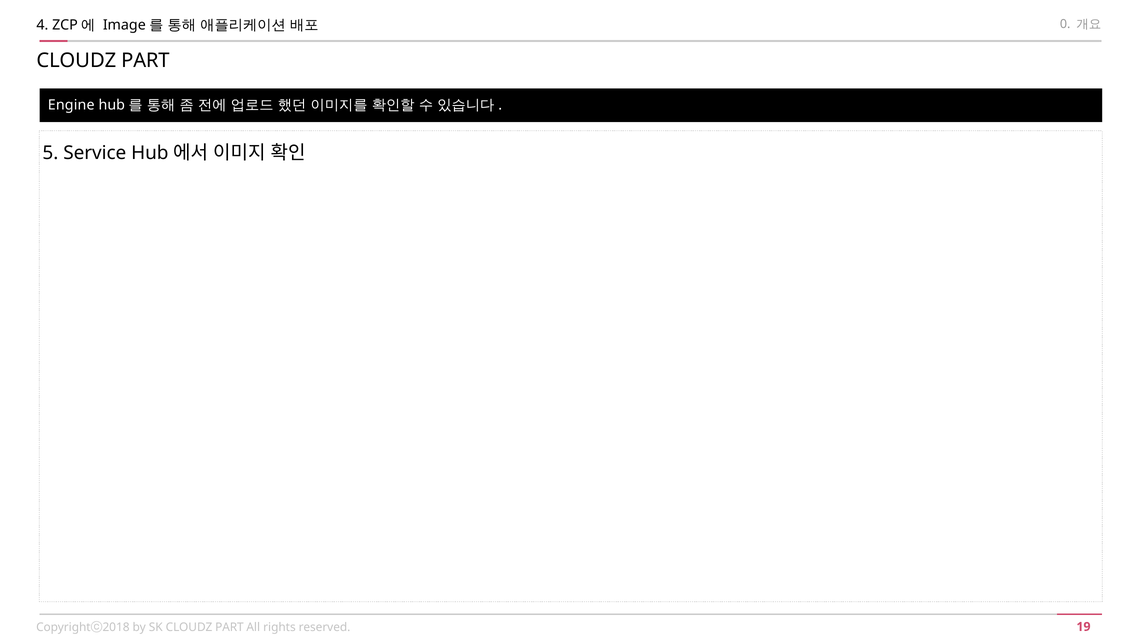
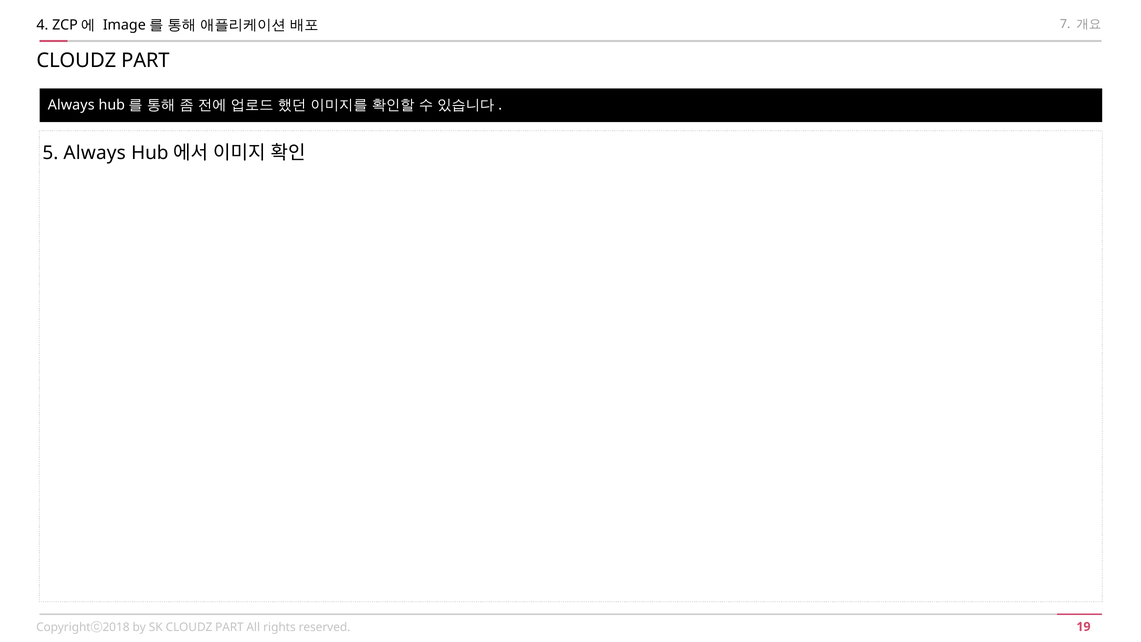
0: 0 -> 7 (1065, 24)
Engine: Engine -> Always (71, 105)
5 Service: Service -> Always (95, 153)
